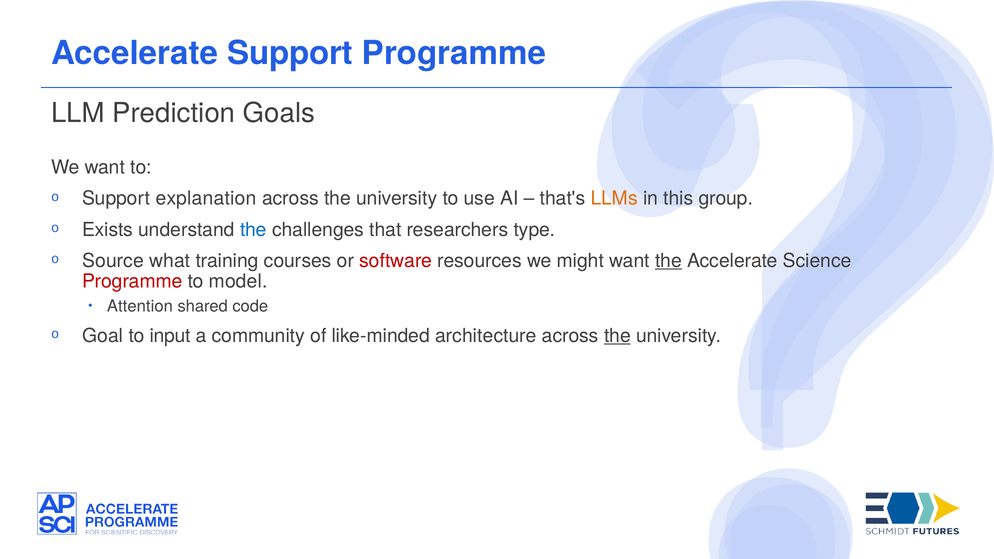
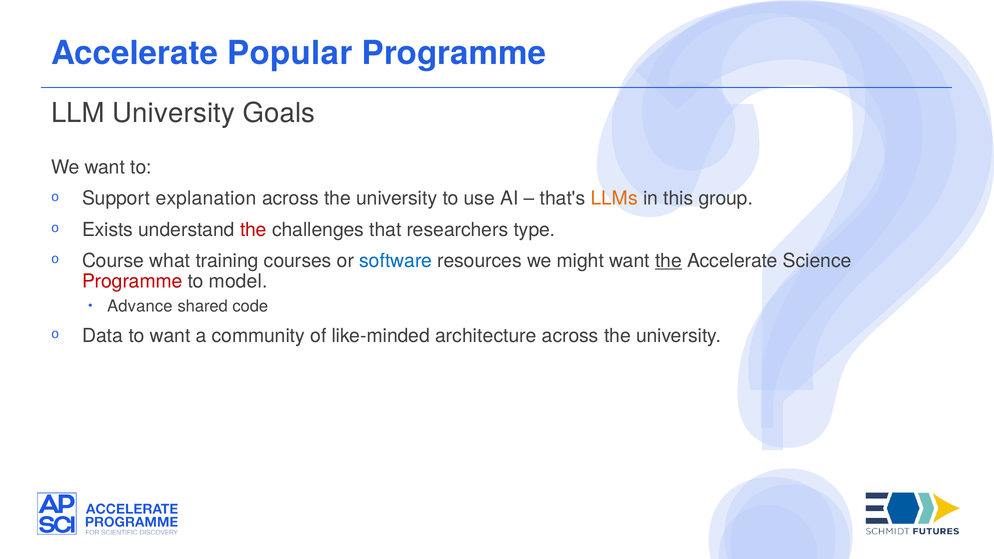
Accelerate Support: Support -> Popular (290, 53)
LLM Prediction: Prediction -> University (174, 113)
the colour: blue -> red (253, 230)
Source: Source -> Course (113, 261)
software colour: red -> blue (396, 261)
Attention: Attention -> Advance (140, 306)
Goal: Goal -> Data (103, 336)
to input: input -> want (170, 336)
the underline: present -> none (617, 336)
